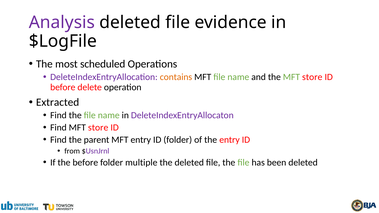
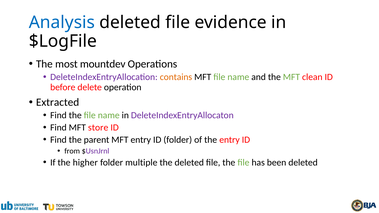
Analysis colour: purple -> blue (62, 22)
scheduled: scheduled -> mountdev (103, 64)
the MFT store: store -> clean (312, 77)
the before: before -> higher (85, 163)
